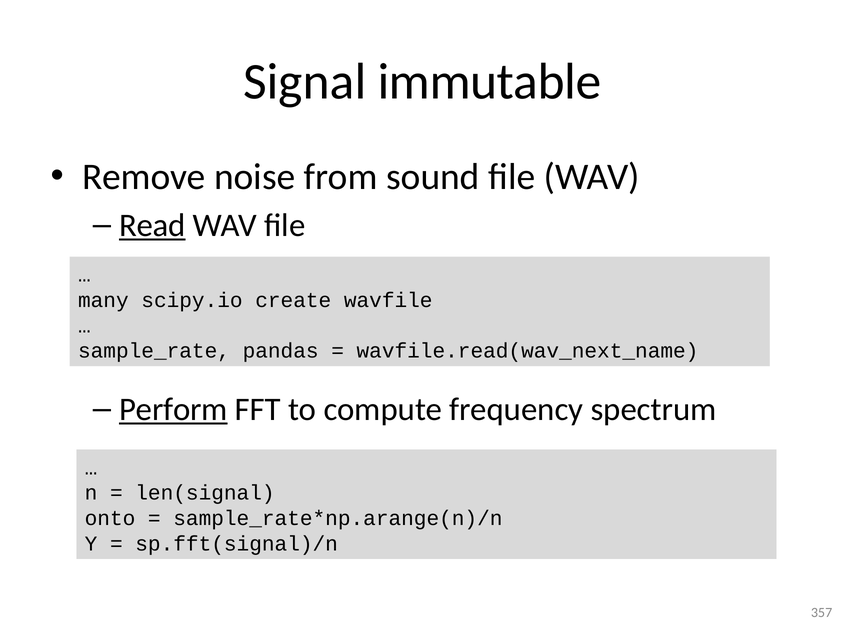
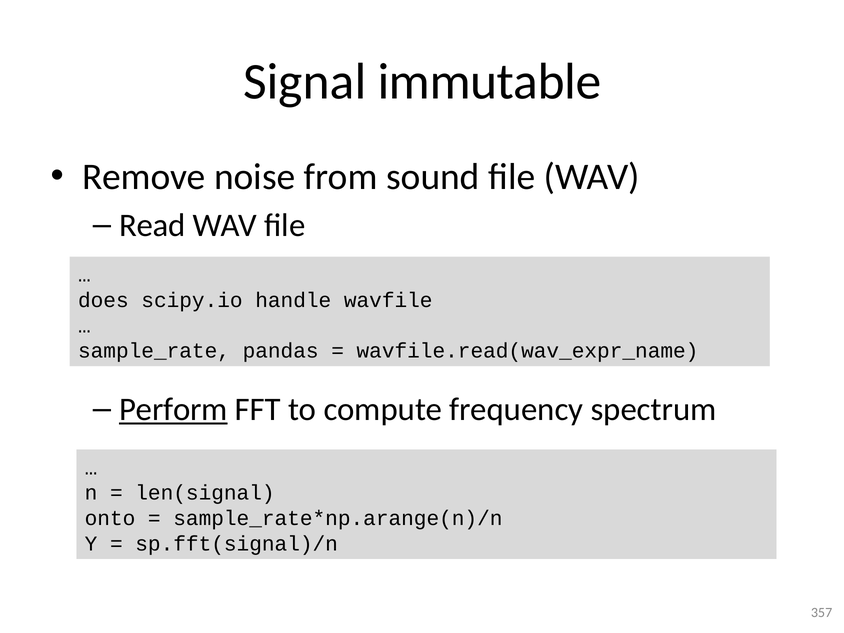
Read underline: present -> none (152, 226)
many: many -> does (103, 300)
create: create -> handle (293, 300)
wavfile.read(wav_next_name: wavfile.read(wav_next_name -> wavfile.read(wav_expr_name (527, 351)
